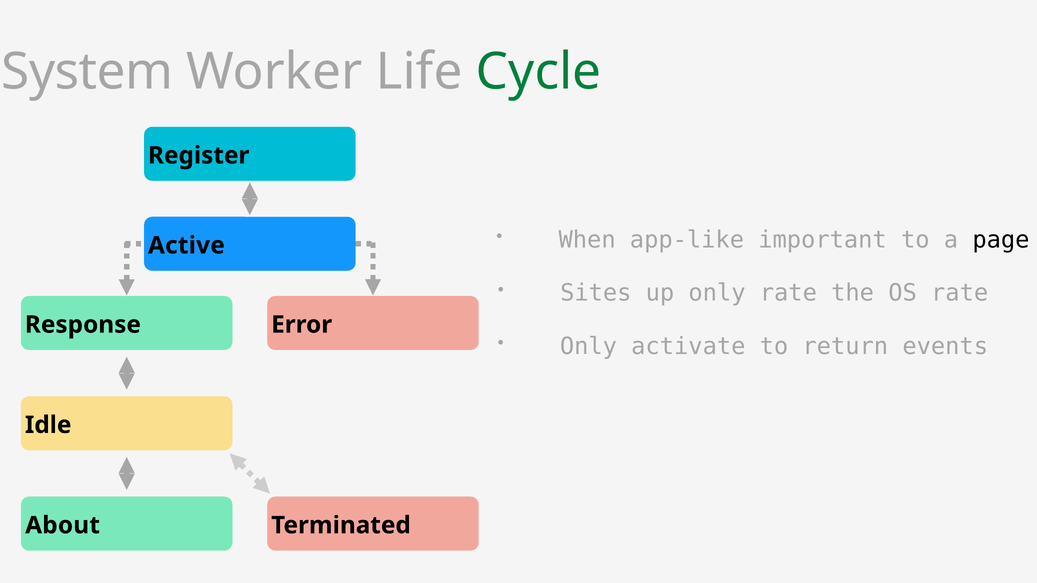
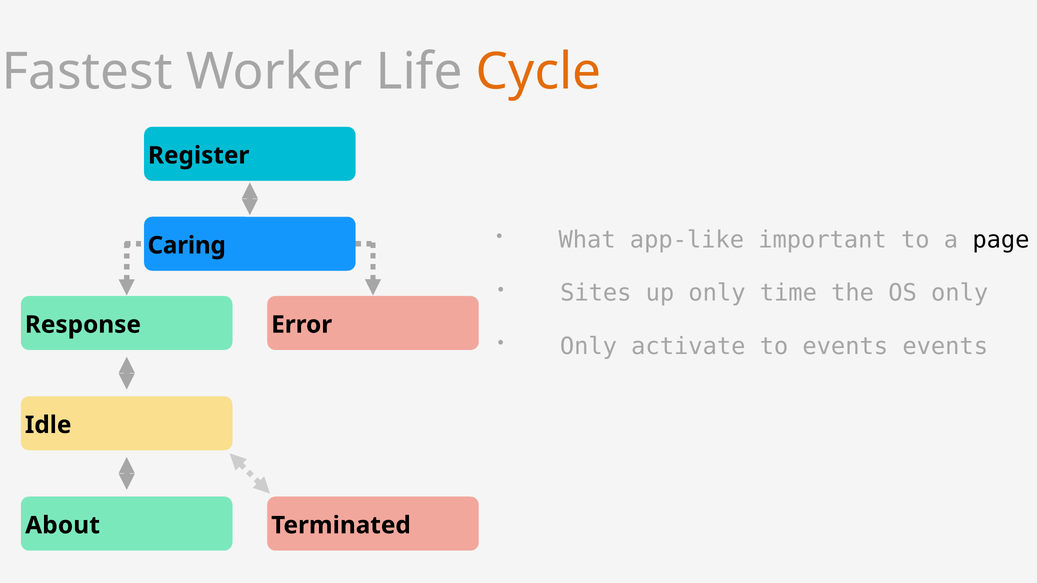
System: System -> Fastest (87, 72)
Cycle colour: green -> orange (539, 72)
When: When -> What (587, 240)
Active: Active -> Caring (187, 246)
only rate: rate -> time (788, 293)
OS rate: rate -> only (960, 293)
to return: return -> events (845, 347)
